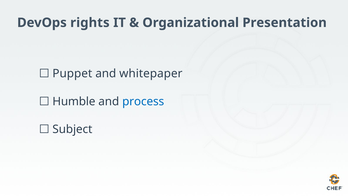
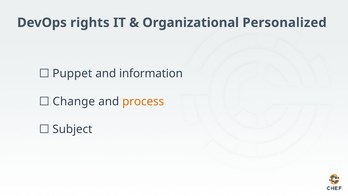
Presentation: Presentation -> Personalized (285, 23)
whitepaper: whitepaper -> information (151, 73)
Humble: Humble -> Change (74, 101)
process colour: blue -> orange (143, 101)
